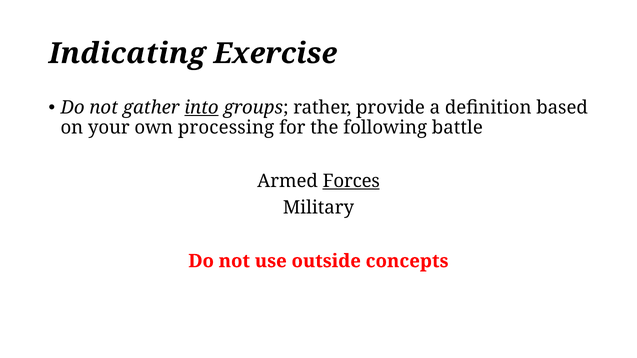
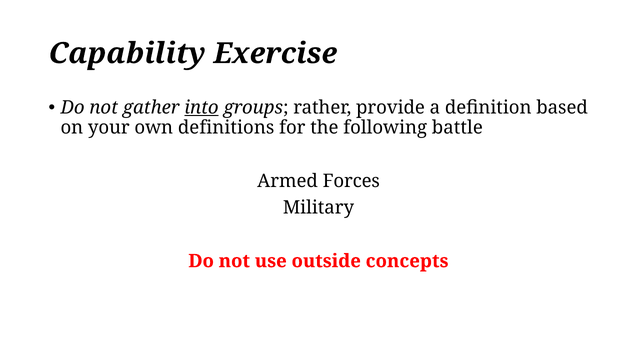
Indicating: Indicating -> Capability (127, 54)
processing: processing -> definitions (226, 128)
Forces underline: present -> none (351, 181)
